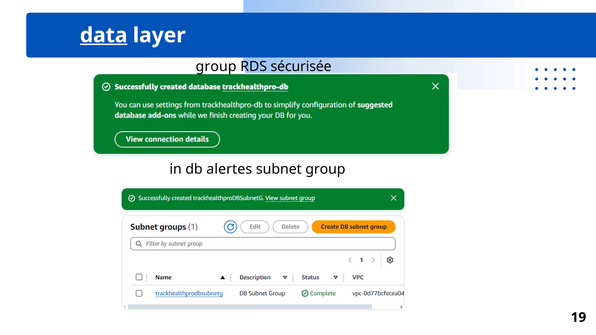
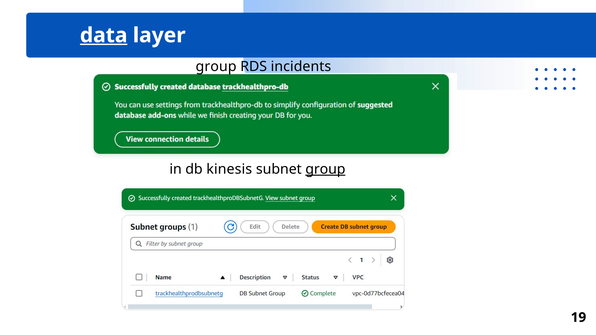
sécurisée: sécurisée -> incidents (301, 67)
alertes: alertes -> kinesis (229, 169)
group underline: none -> present (325, 169)
